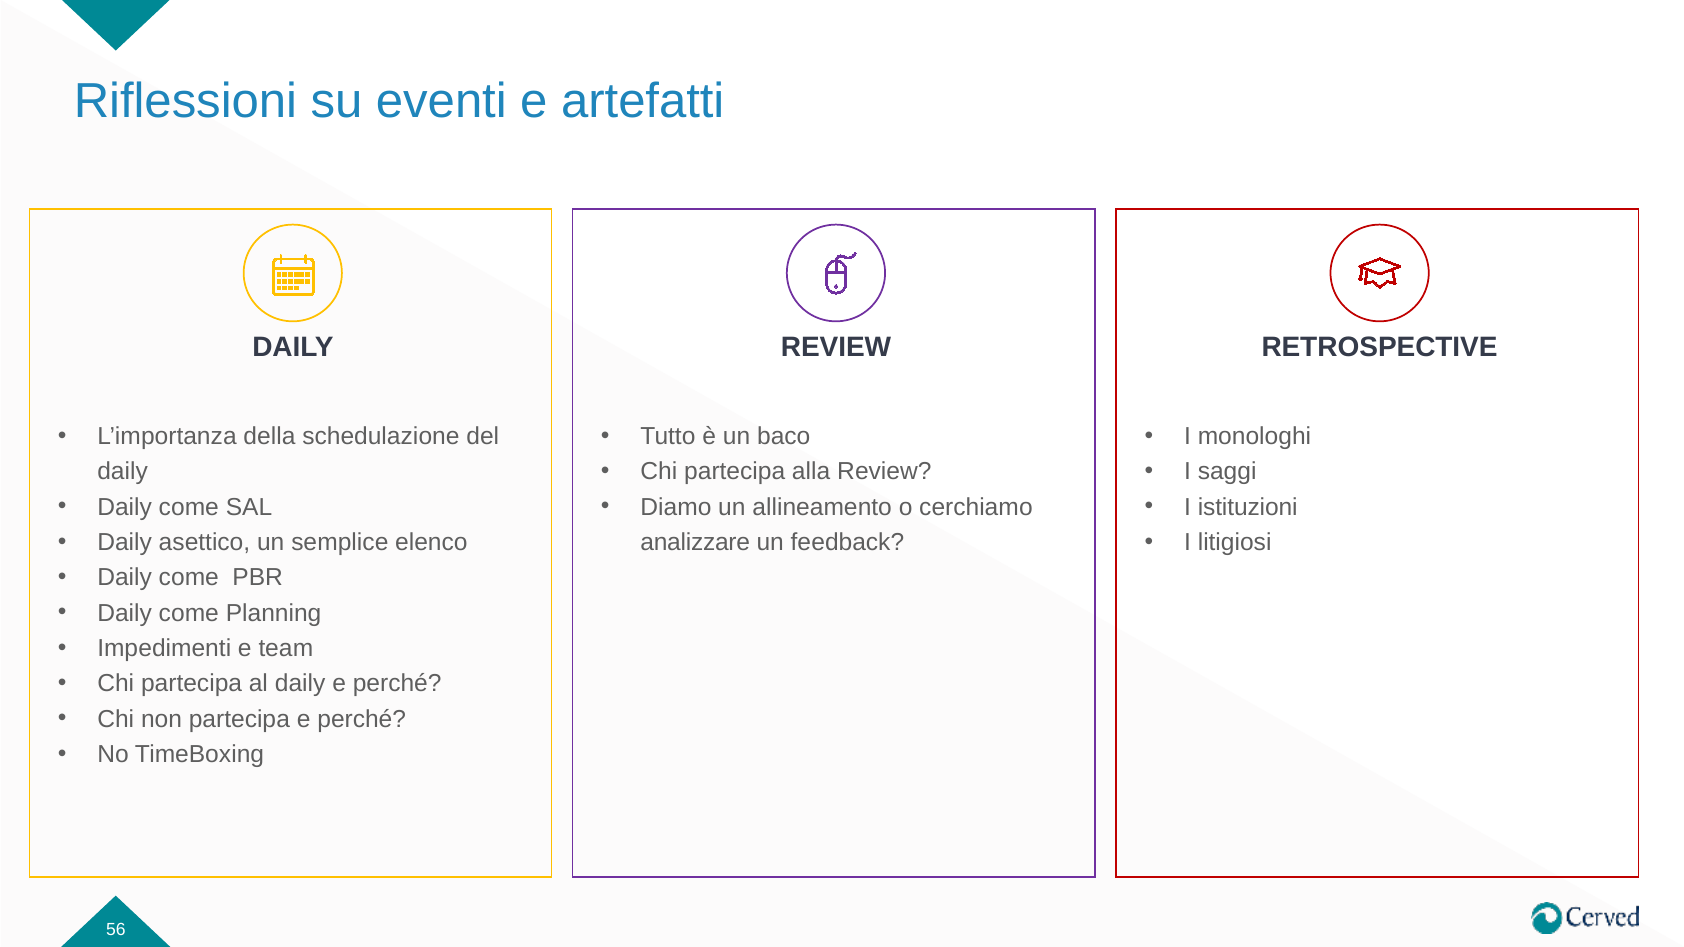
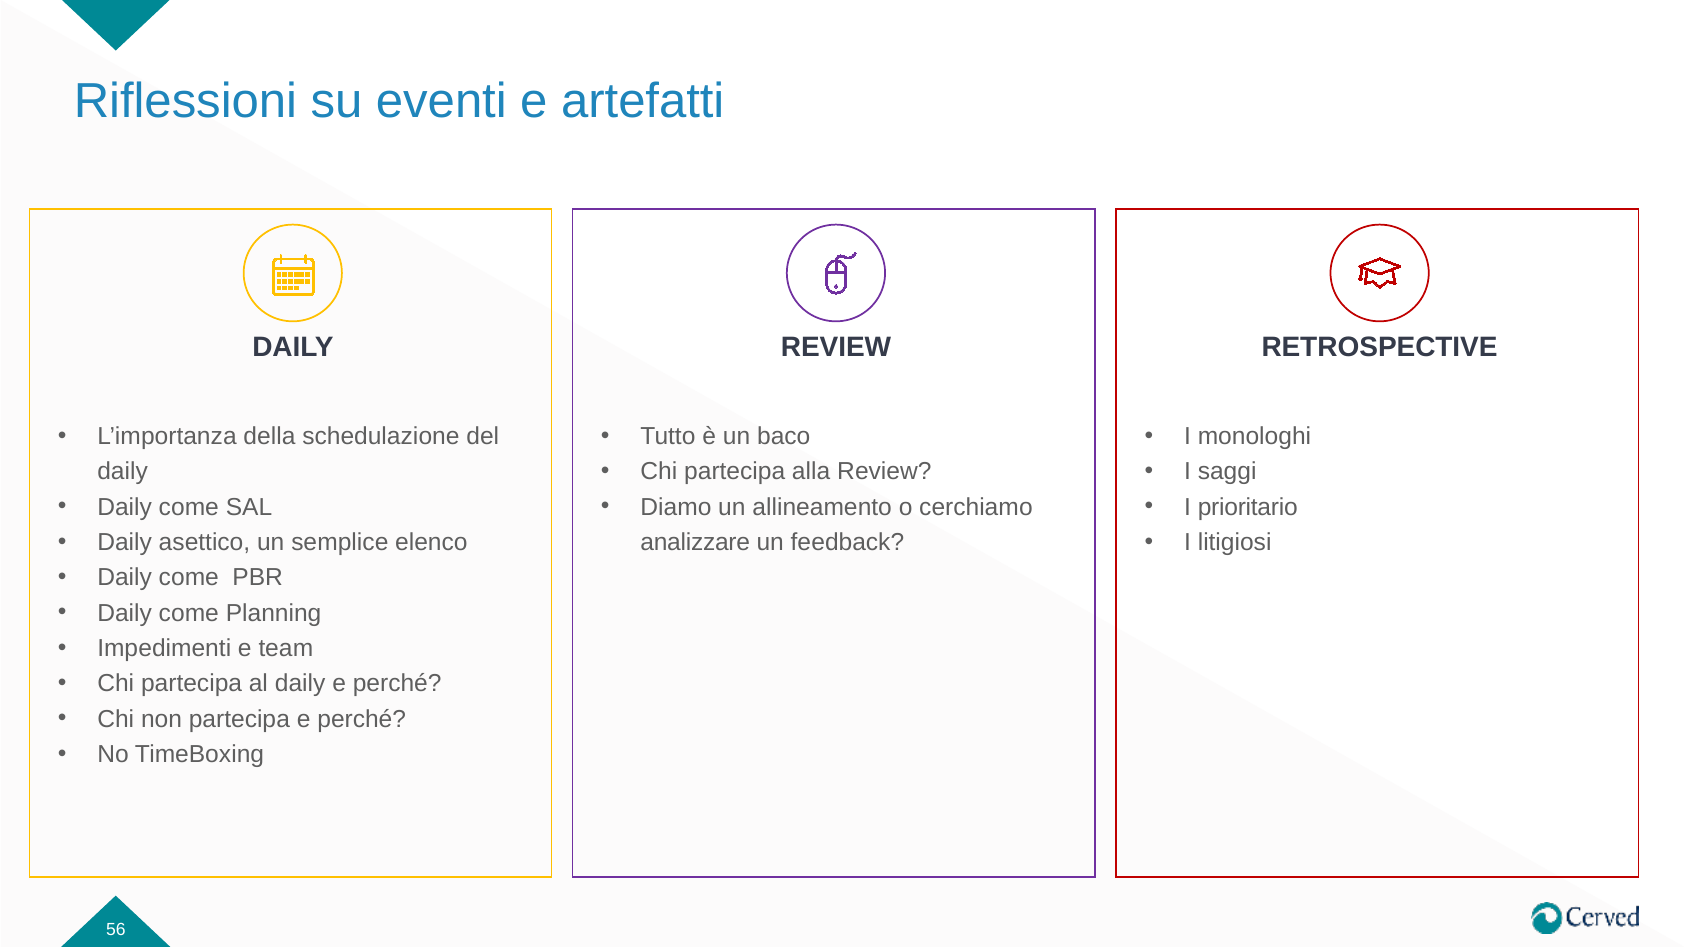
istituzioni: istituzioni -> prioritario (1248, 507)
